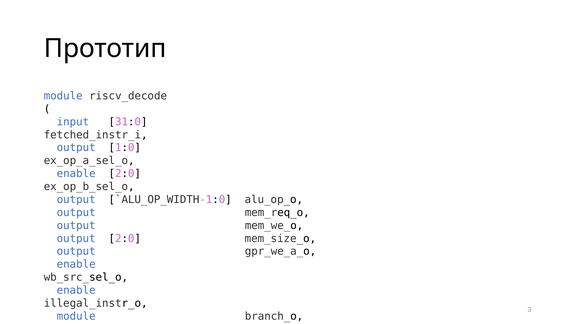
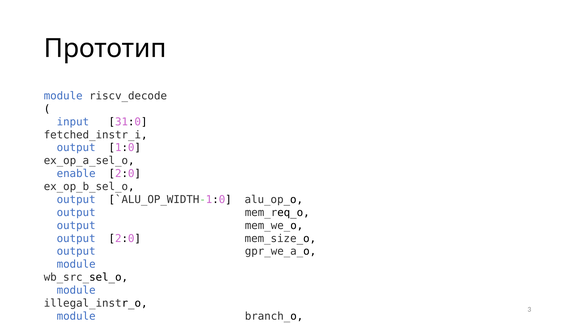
enable: enable -> module (76, 264)
enable: enable -> module (76, 290)
